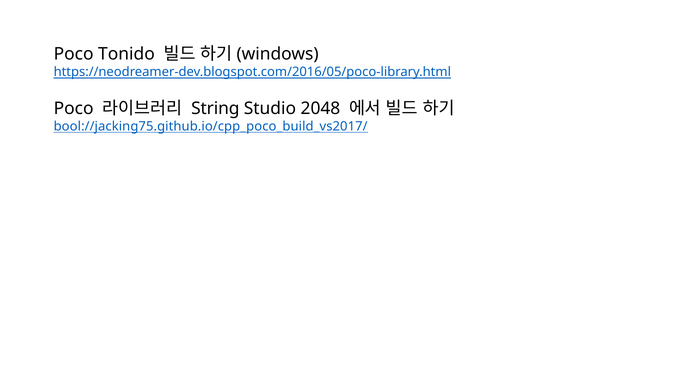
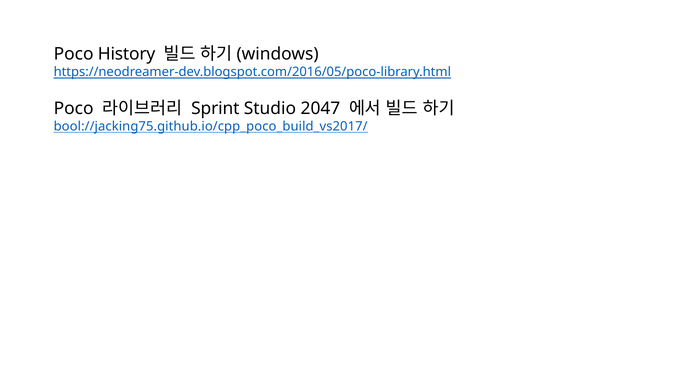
Tonido: Tonido -> History (127, 54)
String: String -> Sprint (215, 108)
2048: 2048 -> 2047 (320, 108)
